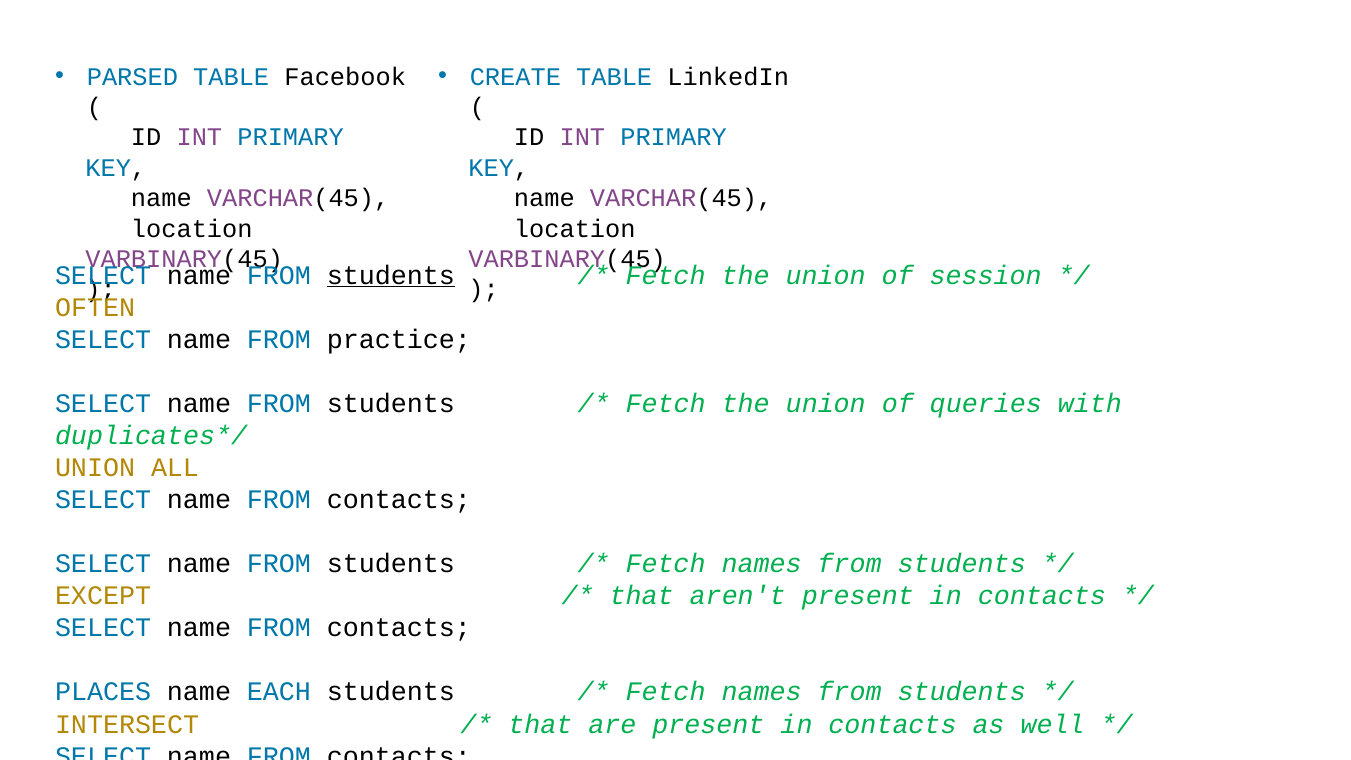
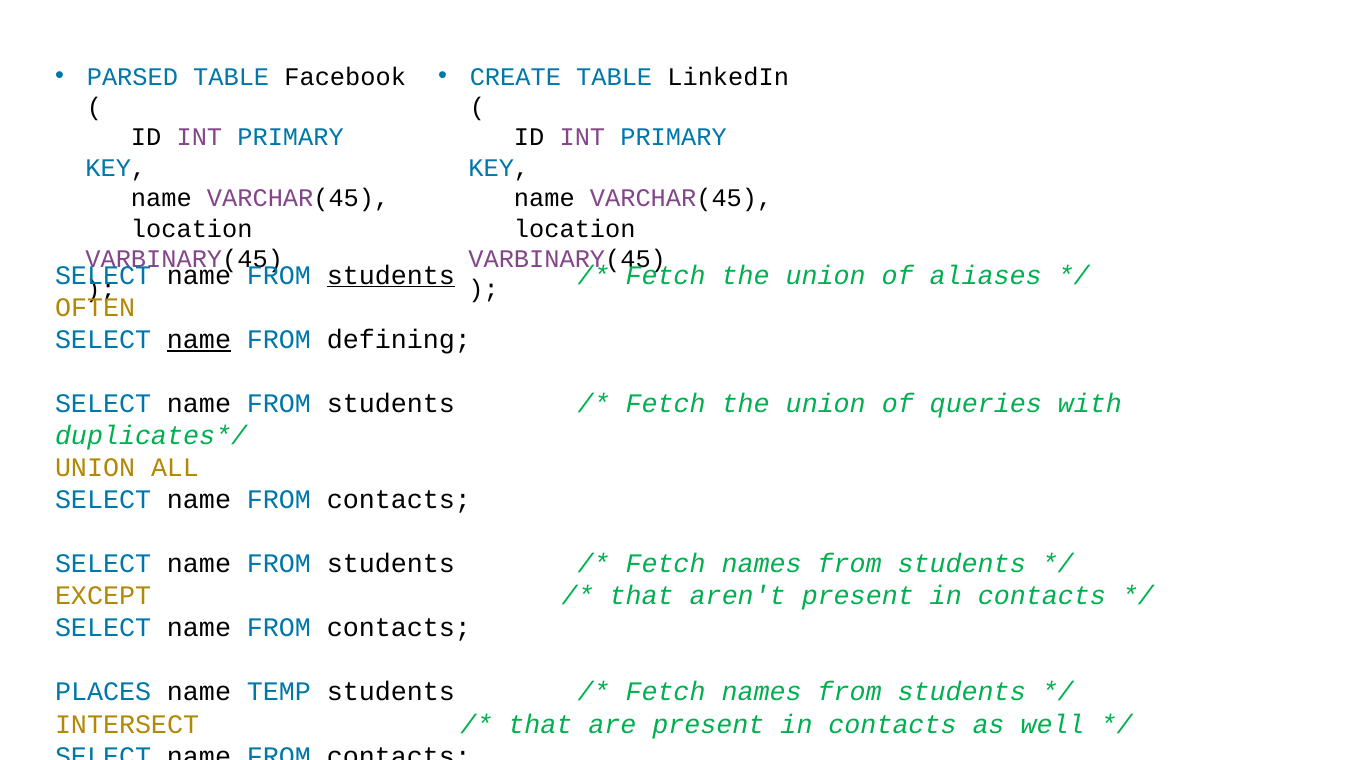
session: session -> aliases (986, 275)
name underline: none -> present (199, 339)
practice: practice -> defining (399, 339)
EACH: EACH -> TEMP (279, 692)
